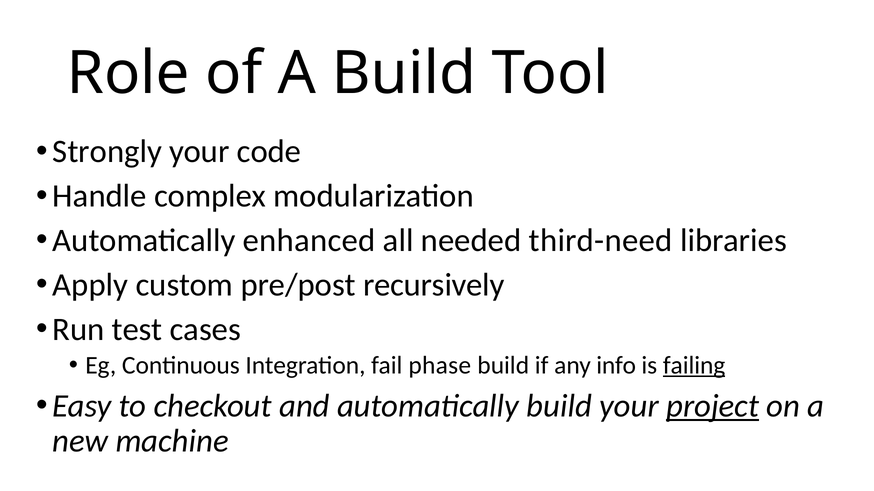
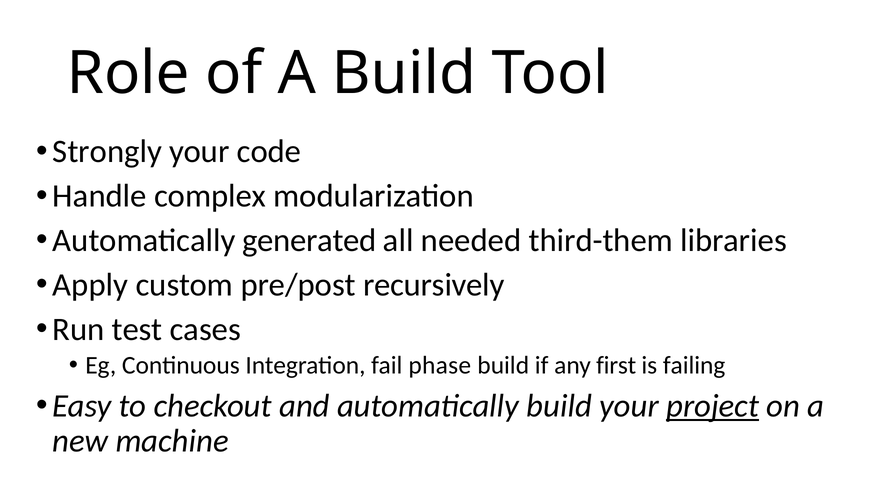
enhanced: enhanced -> generated (309, 241)
third-need: third-need -> third-them (601, 241)
info: info -> first (616, 366)
failing underline: present -> none (694, 366)
